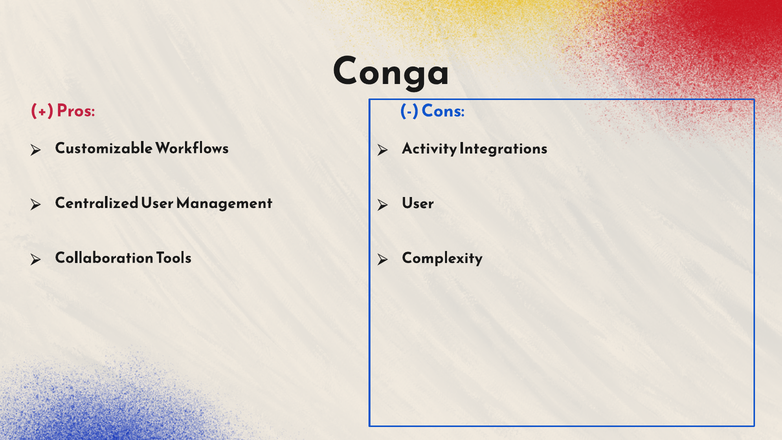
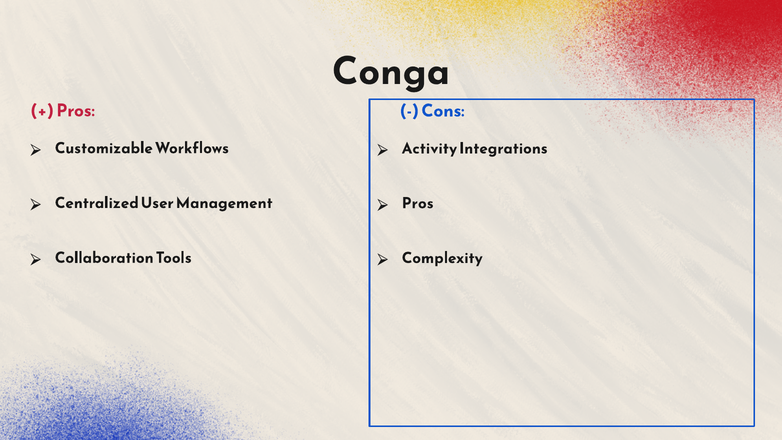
User: User -> Pros (418, 203)
